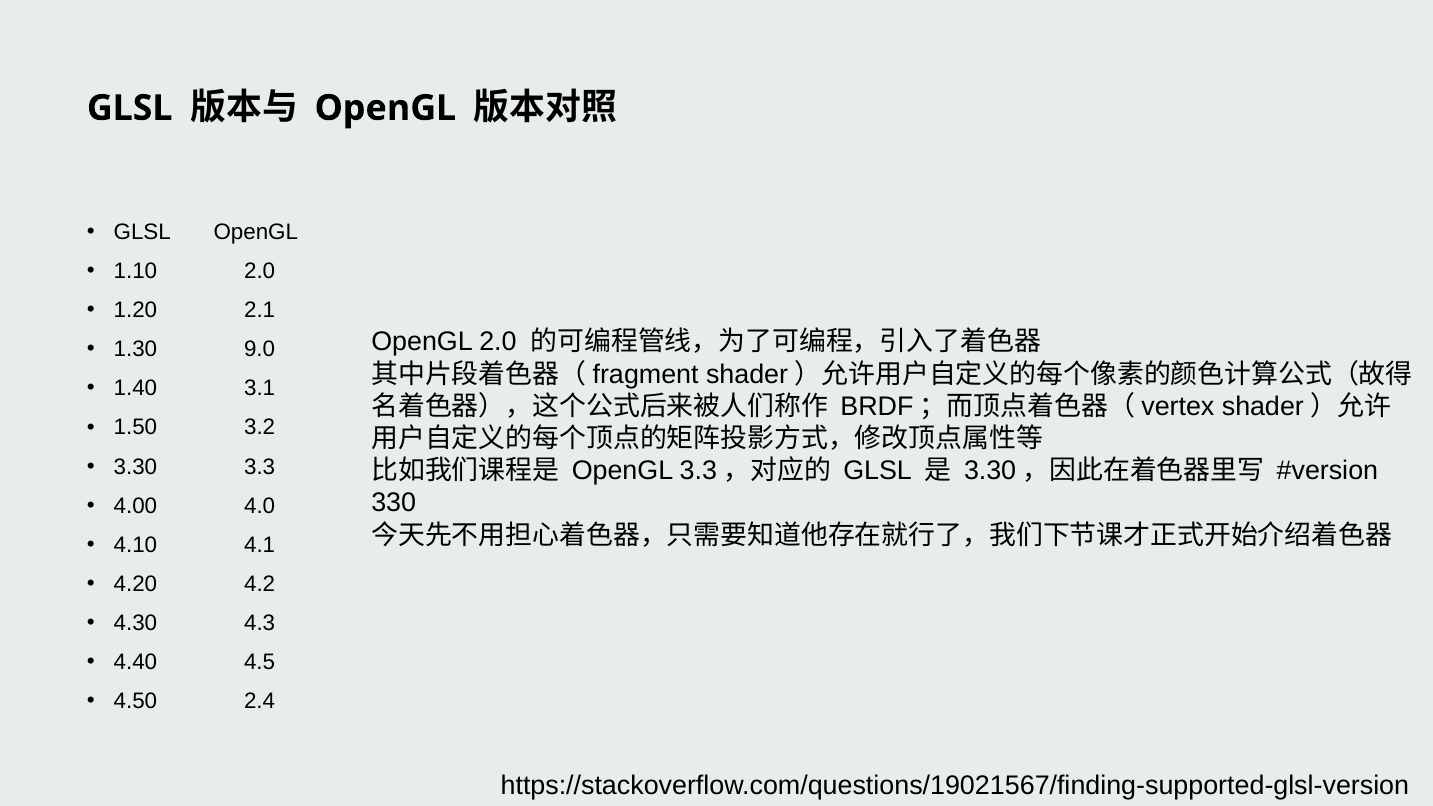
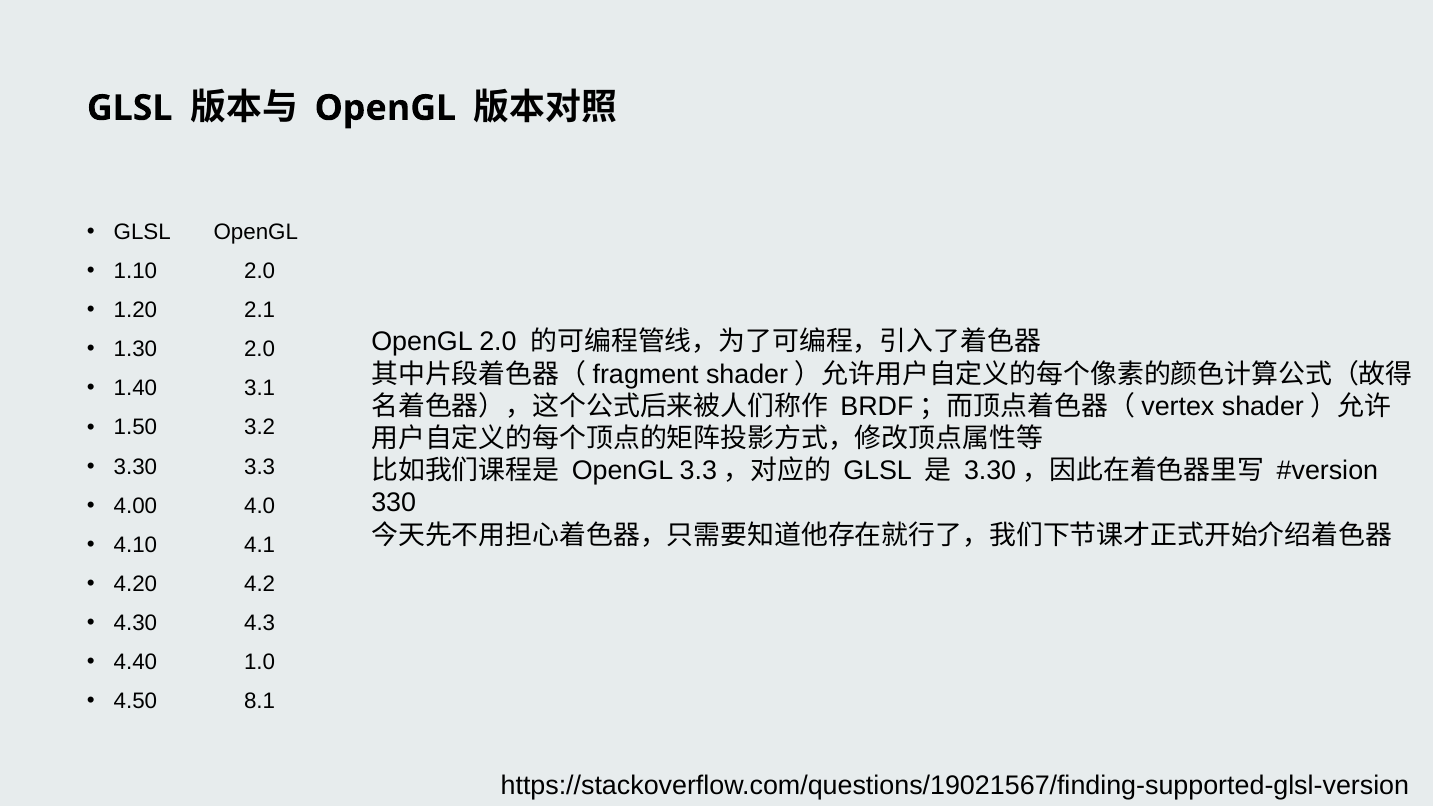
1.30 9.0: 9.0 -> 2.0 (260, 349)
4.5: 4.5 -> 1.0 (260, 662)
2.4: 2.4 -> 8.1 (260, 702)
